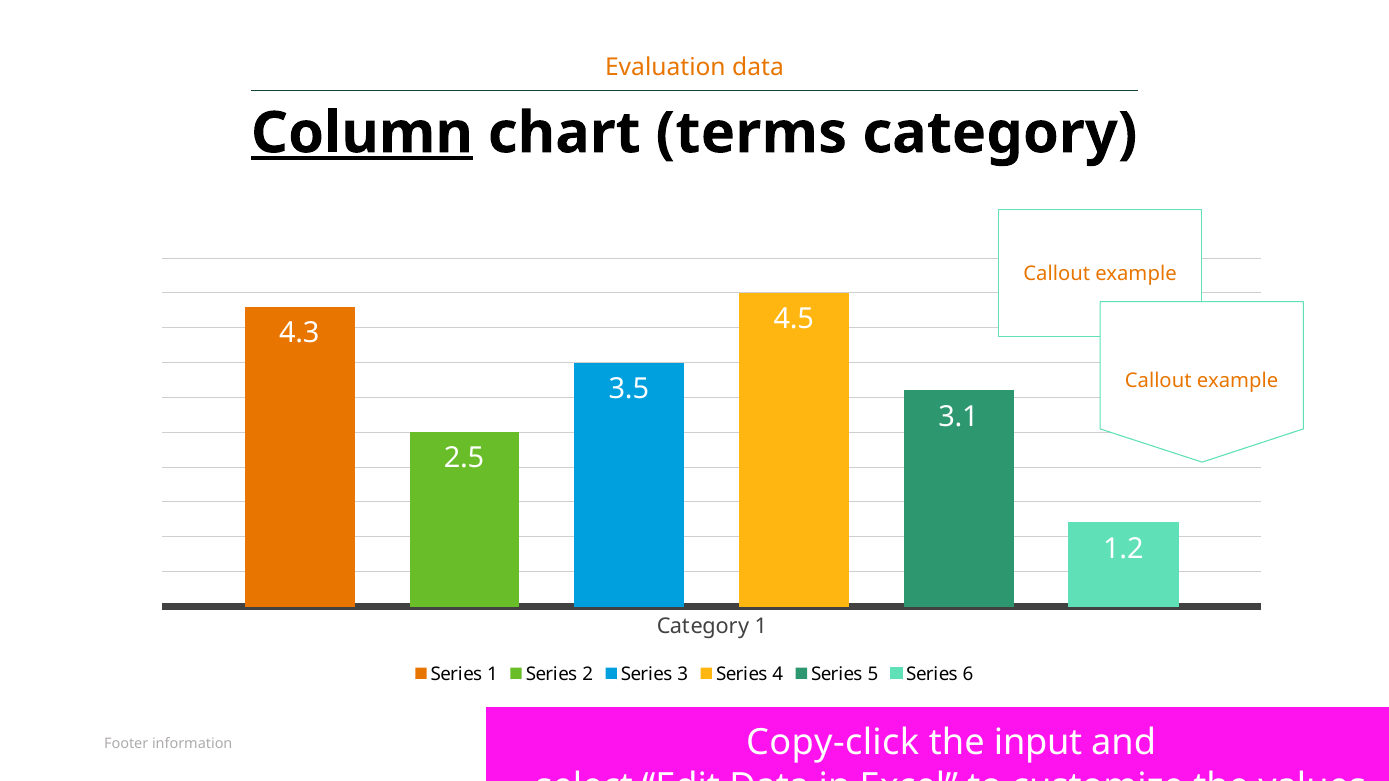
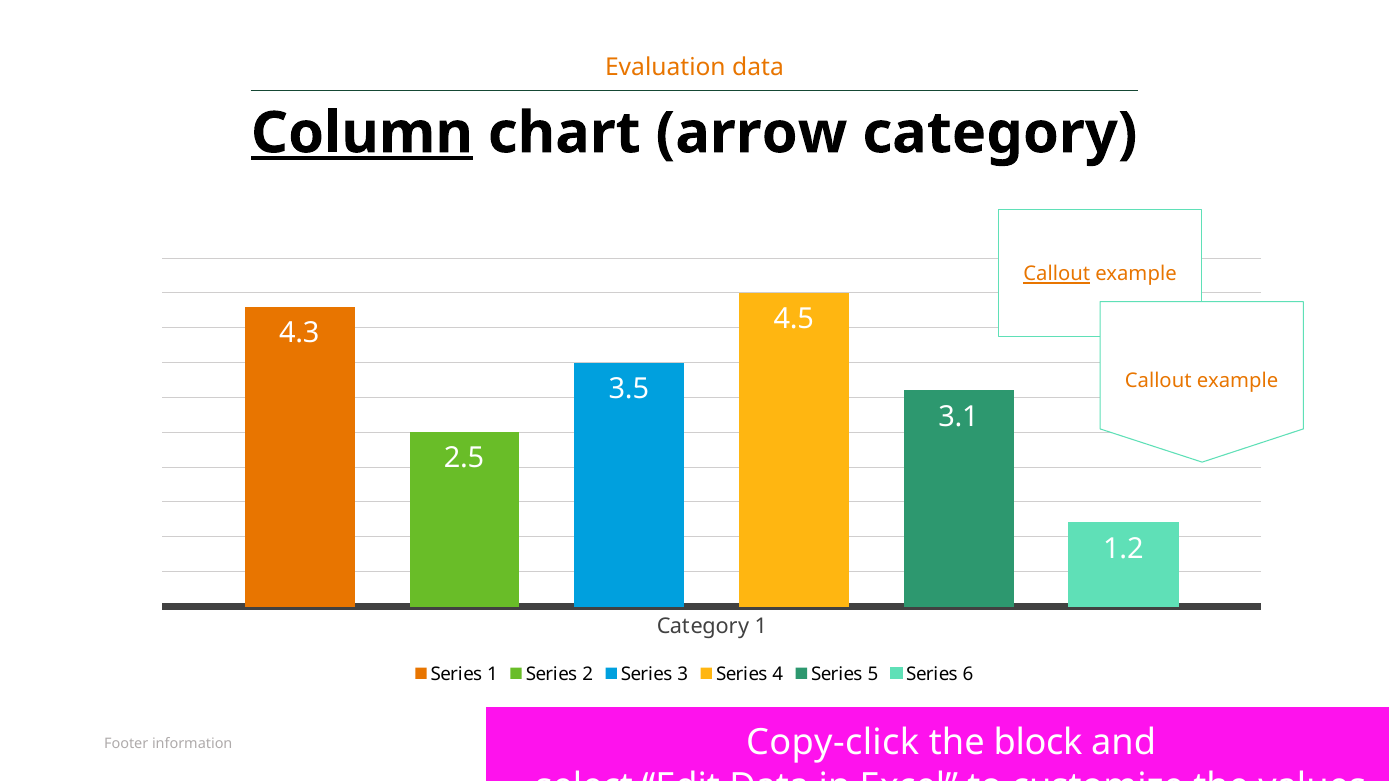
terms: terms -> arrow (751, 133)
Callout underline: none -> present (1057, 274)
input: input -> block (1038, 743)
